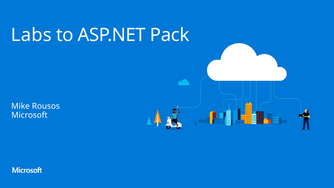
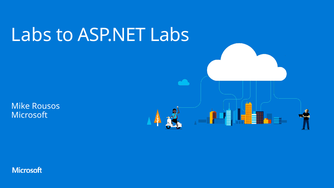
ASP.NET Pack: Pack -> Labs (170, 35)
